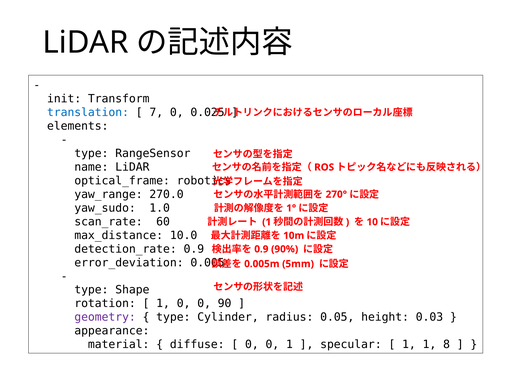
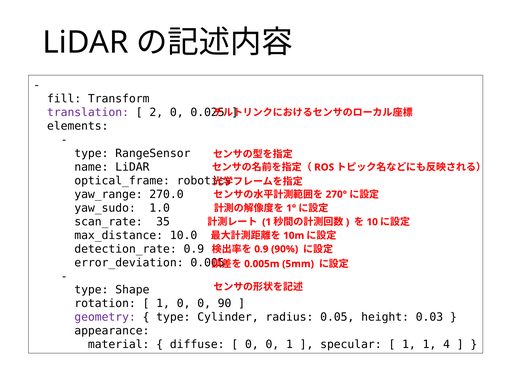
init: init -> fill (64, 99)
translation colour: blue -> purple (88, 112)
7: 7 -> 2 (156, 112)
60: 60 -> 35 (163, 222)
8: 8 -> 4 (447, 344)
